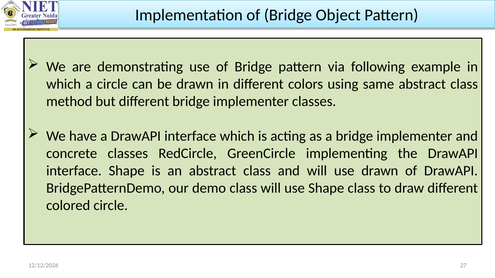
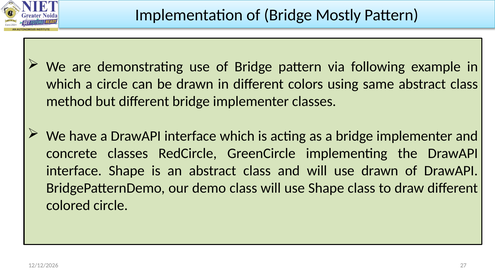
Object: Object -> Mostly (338, 15)
